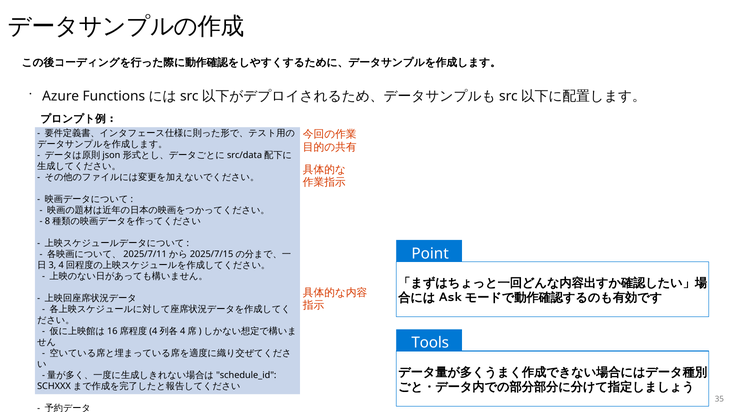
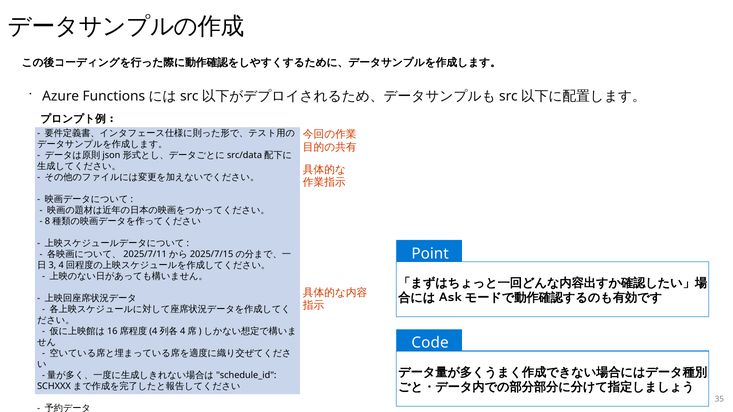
Tools: Tools -> Code (430, 343)
